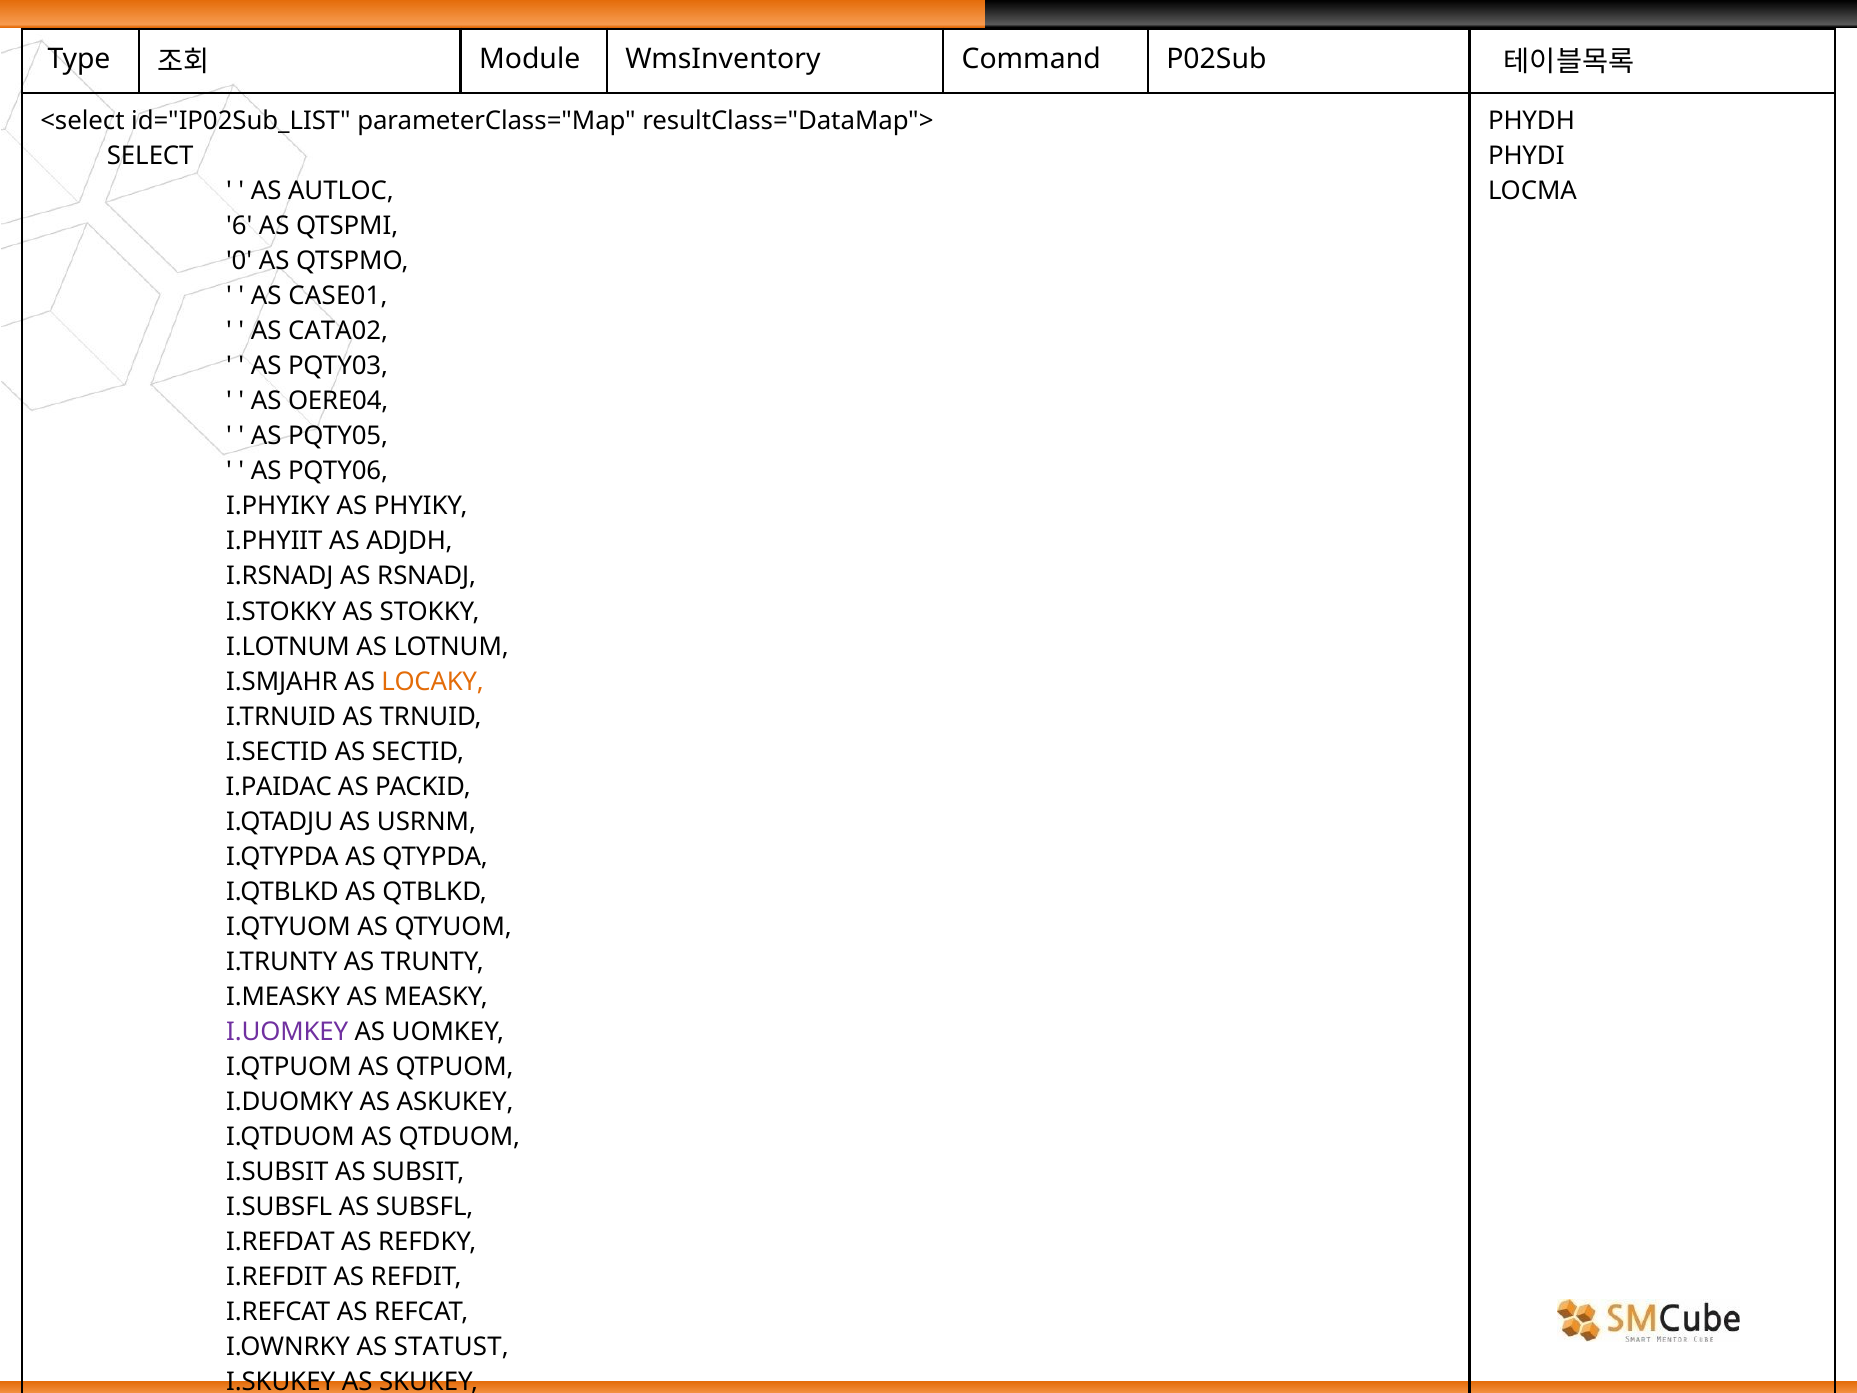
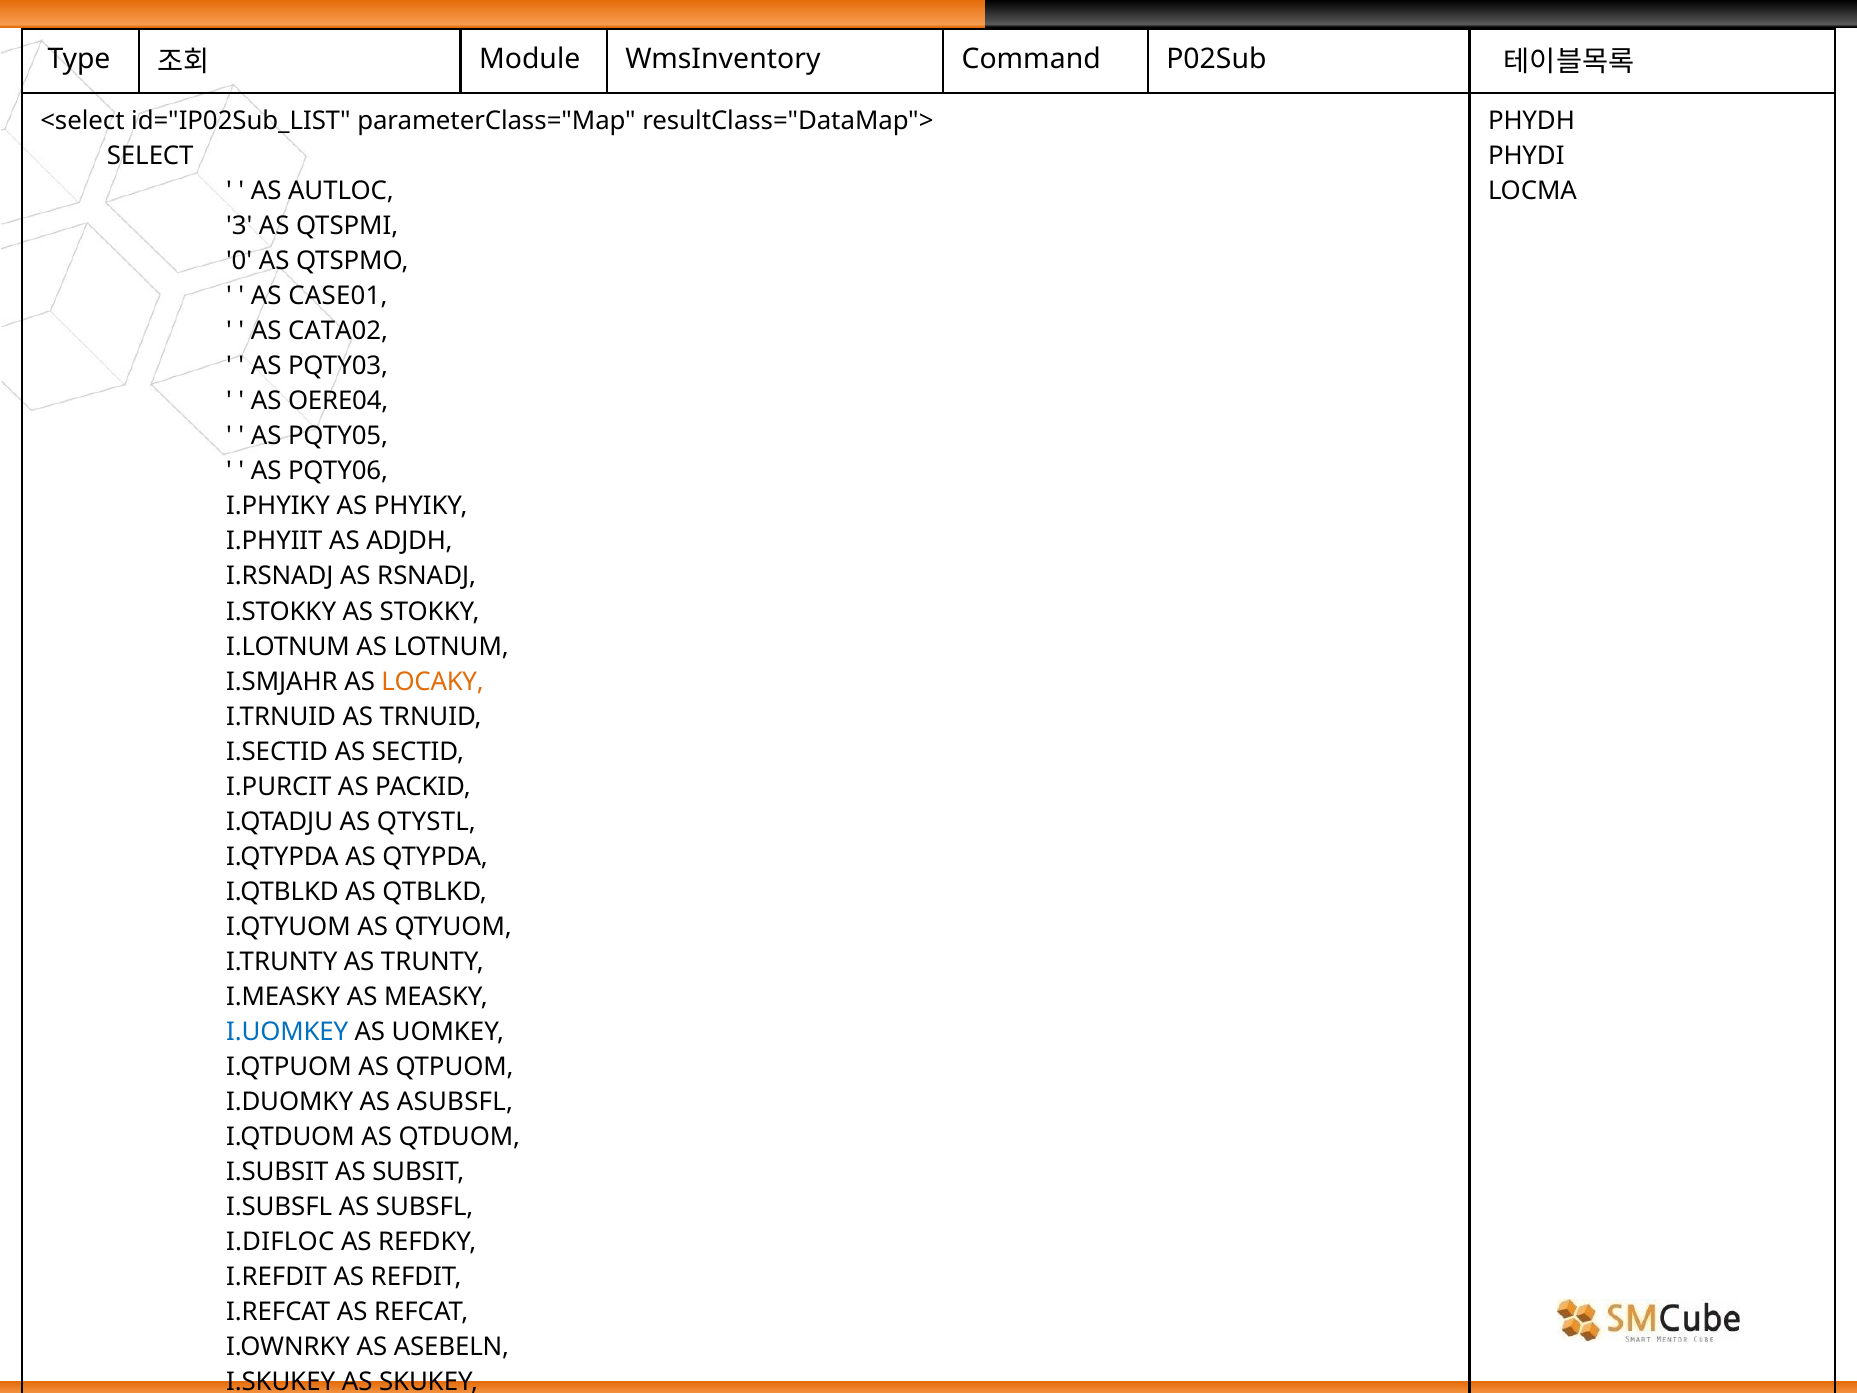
6: 6 -> 3 (239, 226)
I.PAIDAC: I.PAIDAC -> I.PURCIT (279, 786)
USRNM: USRNM -> QTYSTL (426, 822)
I.UOMKEY colour: purple -> blue (287, 1032)
ASKUKEY: ASKUKEY -> ASUBSFL (455, 1102)
I.REFDAT: I.REFDAT -> I.DIFLOC (280, 1242)
STATUST: STATUST -> ASEBELN (451, 1347)
